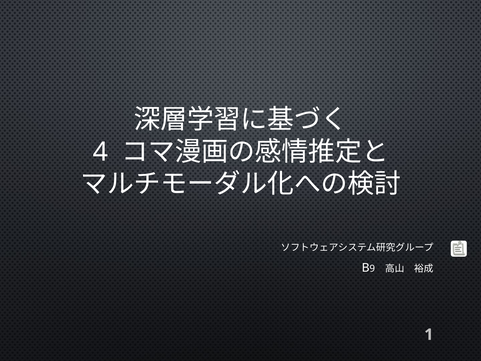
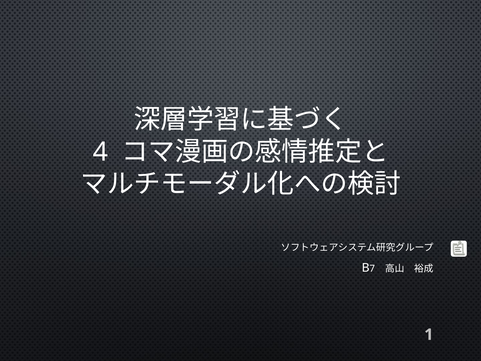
9: 9 -> 7 (372, 268)
